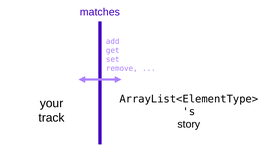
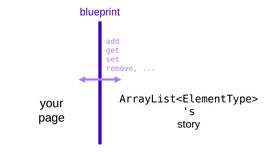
matches: matches -> blueprint (100, 12)
track: track -> page (52, 118)
